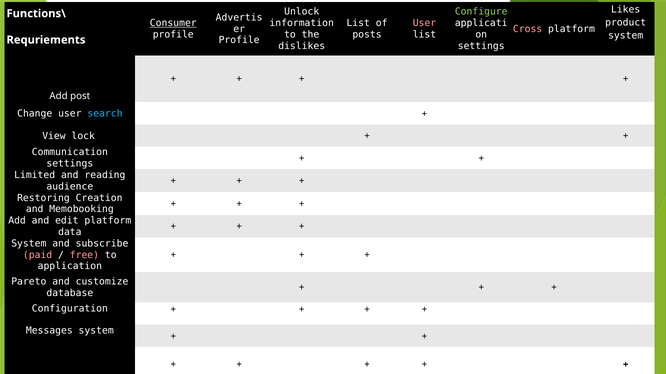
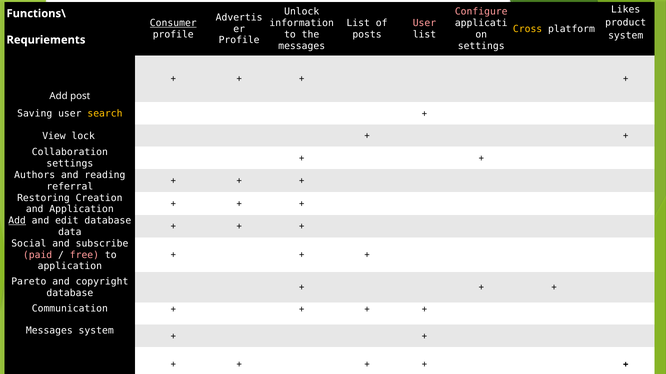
Configure colour: light green -> pink (481, 12)
Cross colour: pink -> yellow (528, 29)
dislikes: dislikes -> messages (302, 46)
Change: Change -> Saving (35, 114)
search colour: light blue -> yellow (105, 114)
Communication: Communication -> Collaboration (70, 153)
Limited: Limited -> Authors (35, 175)
audience: audience -> referral (70, 187)
and Memobooking: Memobooking -> Application (82, 210)
Add underline: none -> present (17, 221)
edit platform: platform -> database (108, 221)
System: System -> Social (29, 244)
customize: customize -> copyright (102, 282)
Configuration: Configuration -> Communication (70, 309)
